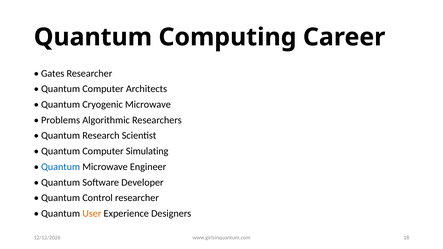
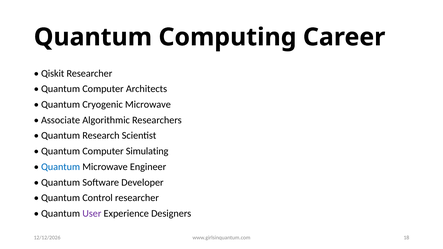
Gates: Gates -> Qiskit (53, 73)
Problems: Problems -> Associate (61, 120)
User colour: orange -> purple (92, 214)
